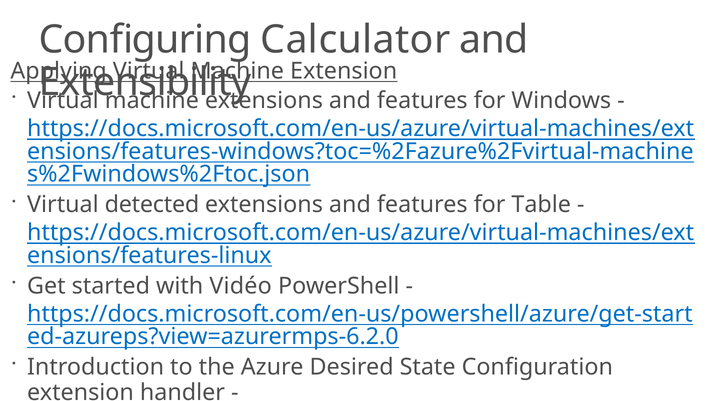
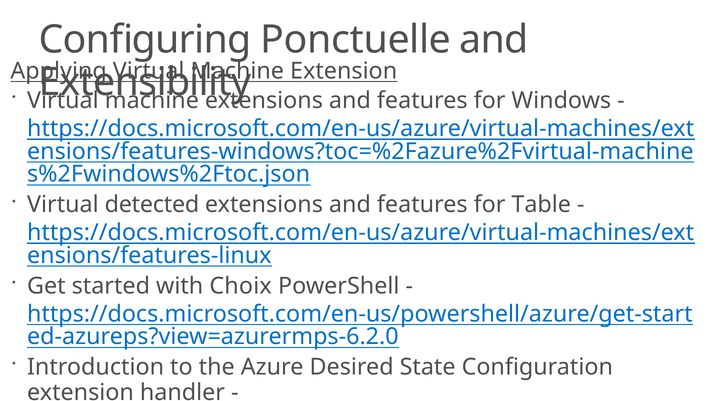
Calculator: Calculator -> Ponctuelle (356, 40)
Vidéo: Vidéo -> Choix (241, 286)
